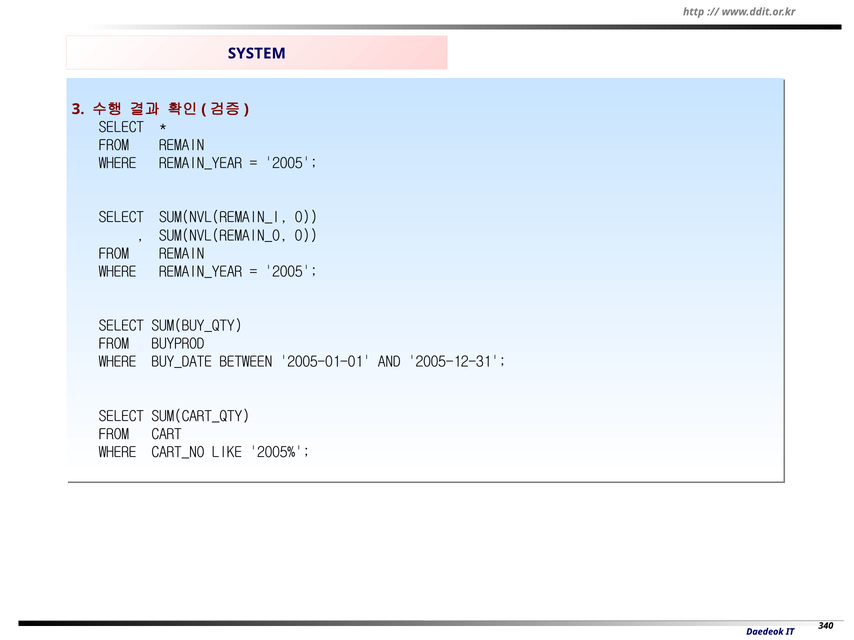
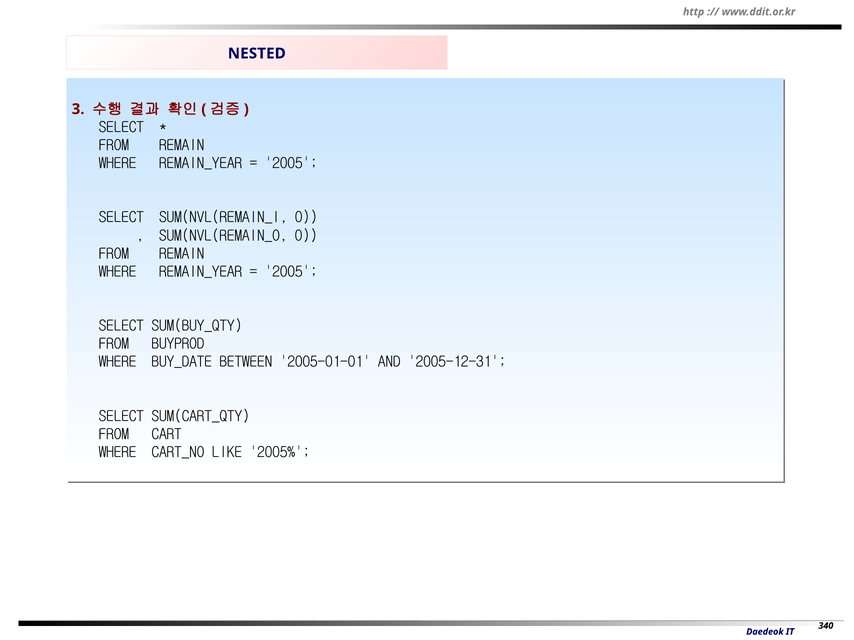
SYSTEM: SYSTEM -> NESTED (257, 53)
